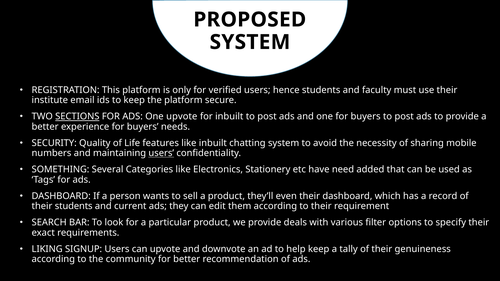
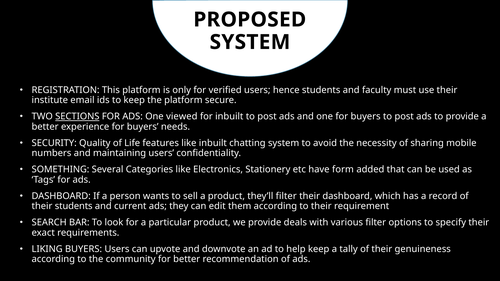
One upvote: upvote -> viewed (182, 117)
users underline: present -> none (161, 153)
need: need -> form (343, 170)
they’ll even: even -> filter (286, 196)
LIKING SIGNUP: SIGNUP -> BUYERS (84, 249)
